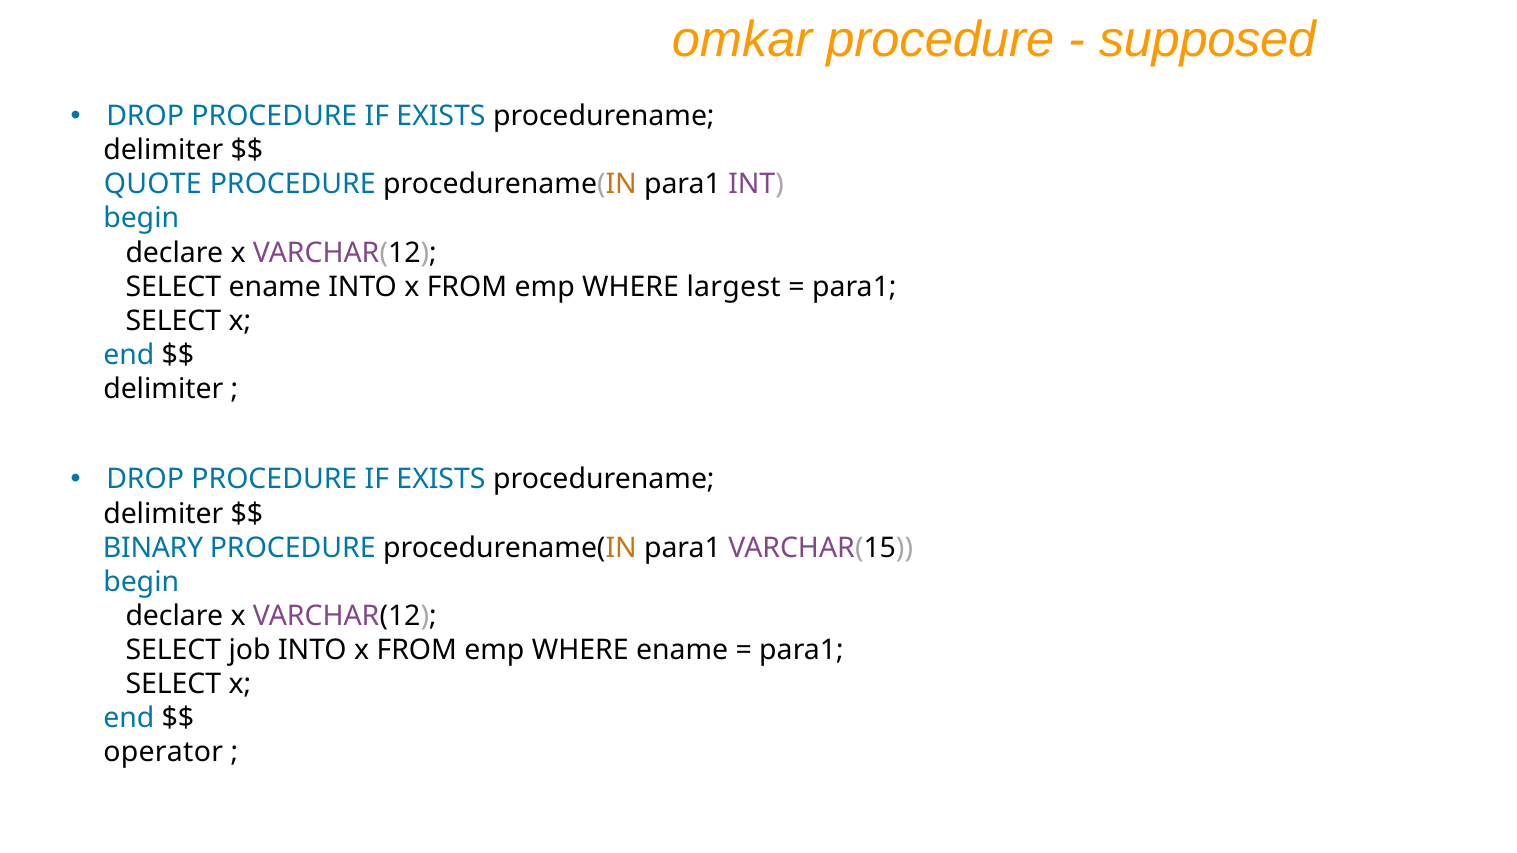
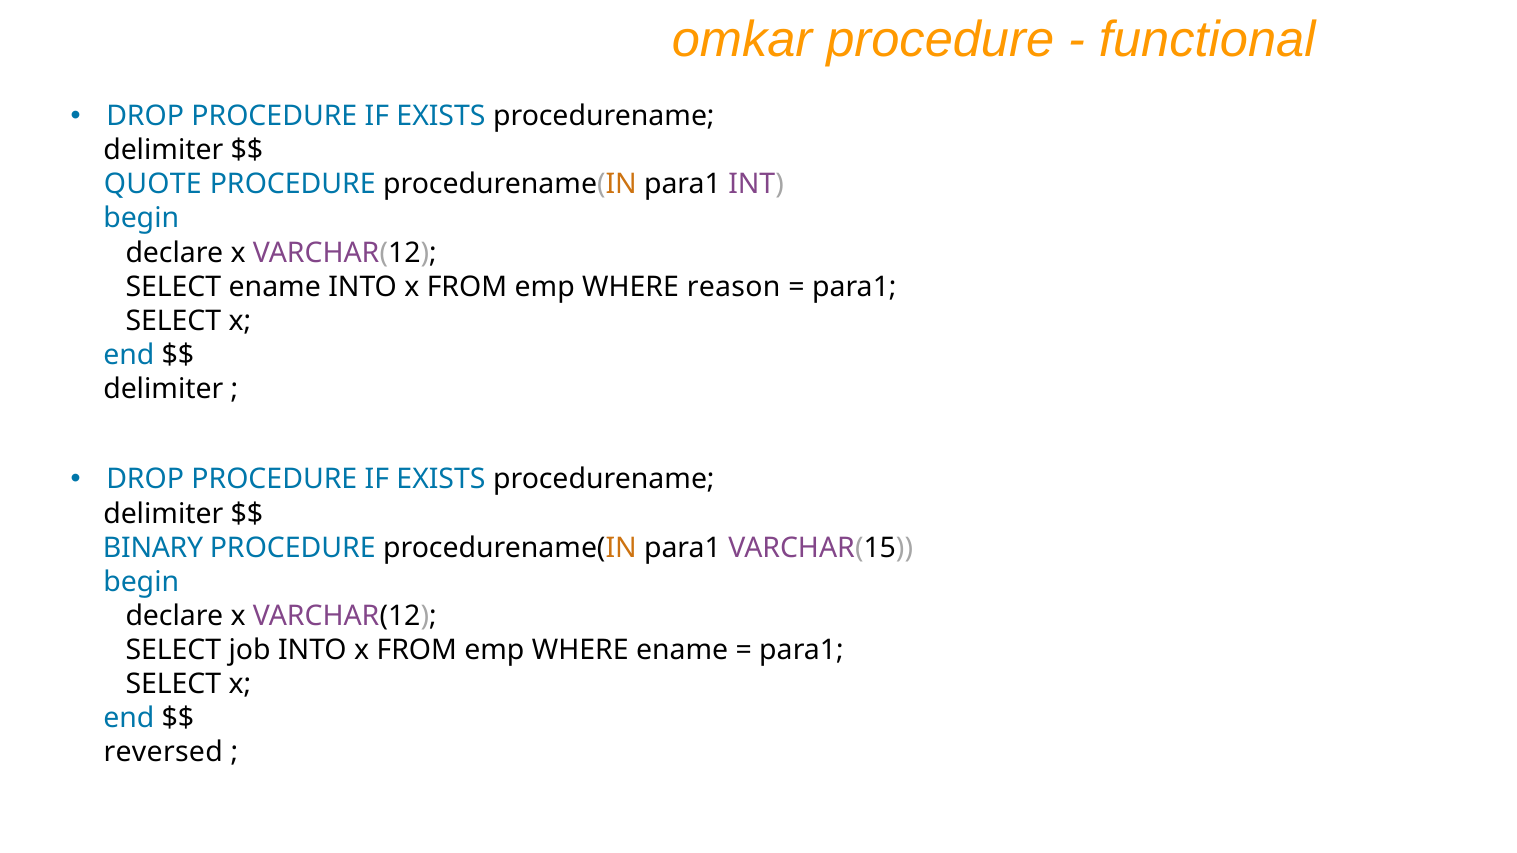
supposed: supposed -> functional (1207, 39)
largest: largest -> reason (734, 287)
operator: operator -> reversed (163, 753)
